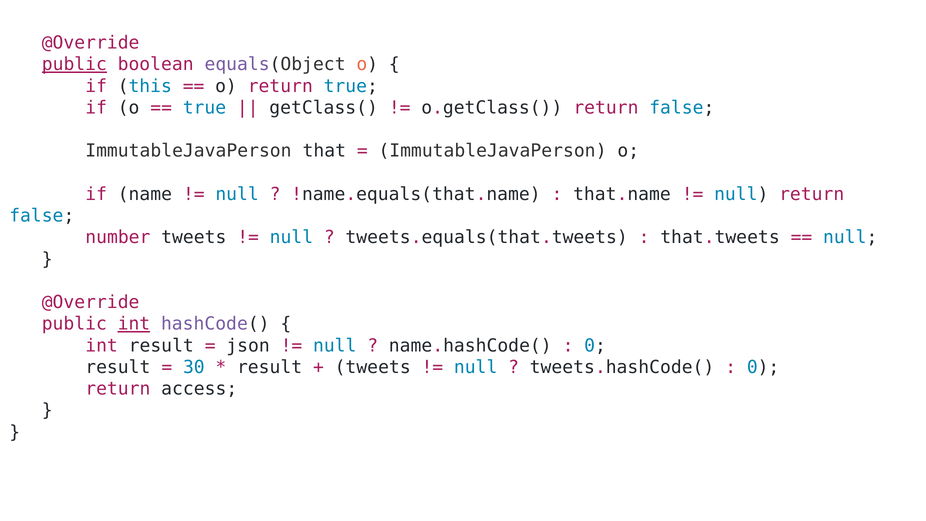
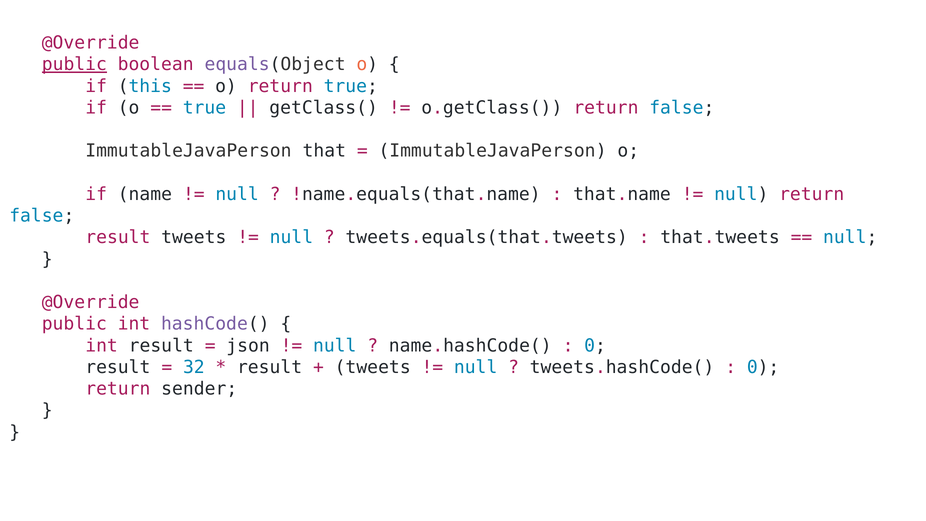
number: number -> result (118, 237)
int underline: present -> none (134, 324)
30: 30 -> 32 (194, 367)
access: access -> sender (199, 389)
